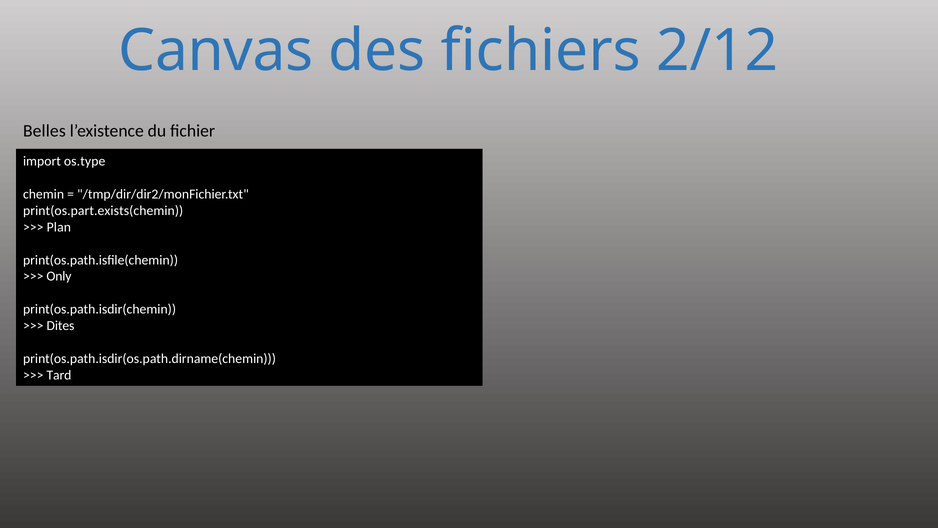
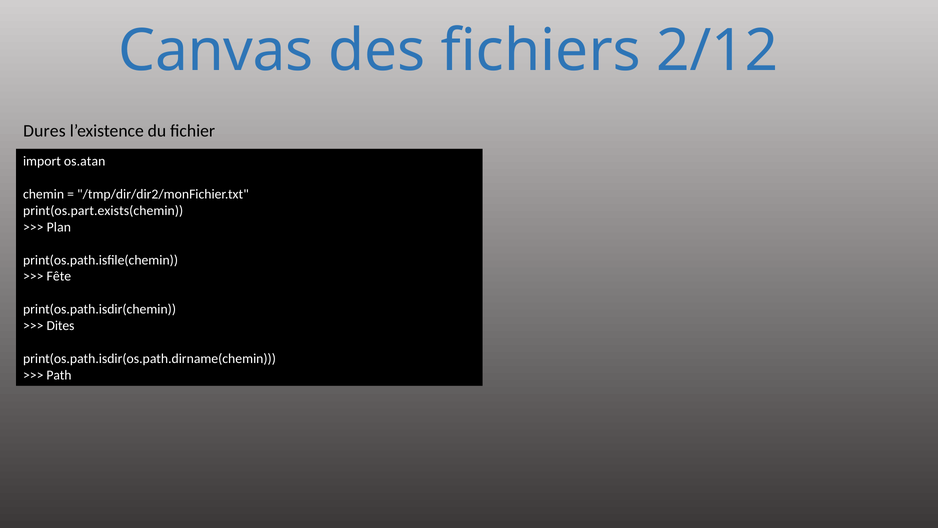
Belles: Belles -> Dures (44, 131)
os.type: os.type -> os.atan (85, 161)
Only: Only -> Fête (59, 276)
Tard: Tard -> Path (59, 375)
